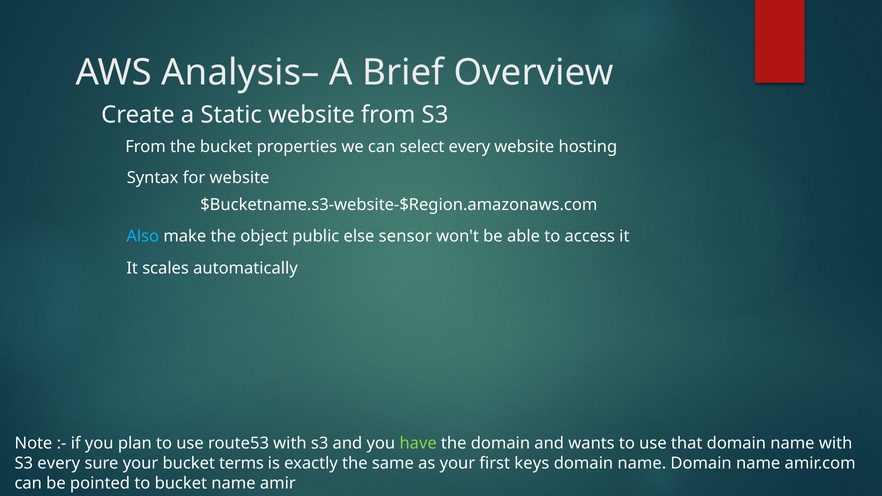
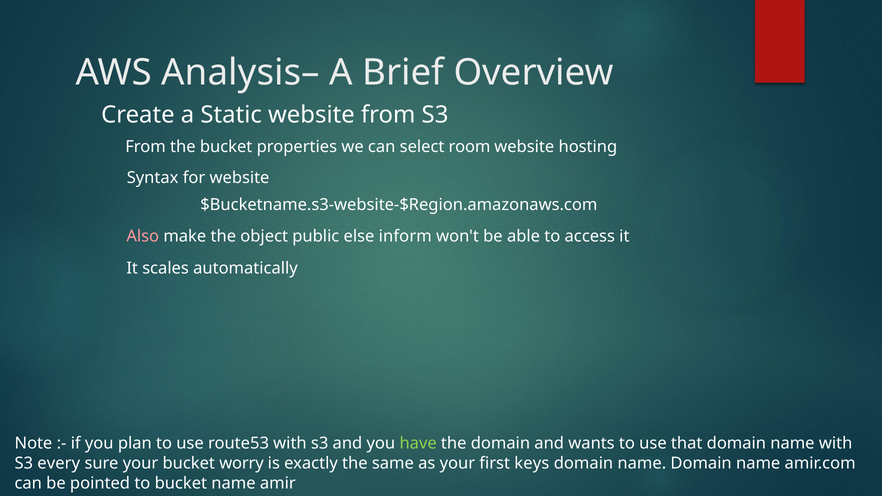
select every: every -> room (469, 147)
Also colour: light blue -> pink (143, 236)
sensor: sensor -> inform (405, 236)
terms: terms -> worry (241, 463)
